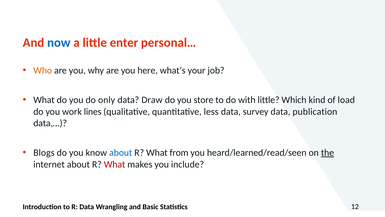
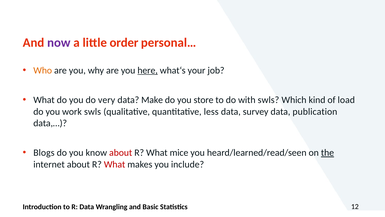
now colour: blue -> purple (59, 42)
enter: enter -> order (124, 42)
here underline: none -> present (148, 70)
only: only -> very (107, 100)
Draw: Draw -> Make (152, 100)
with little: little -> swls (268, 100)
work lines: lines -> swls (93, 111)
about colour: blue -> red (121, 152)
from: from -> mice (179, 152)
